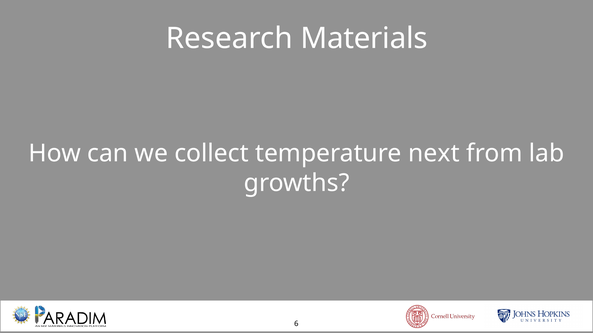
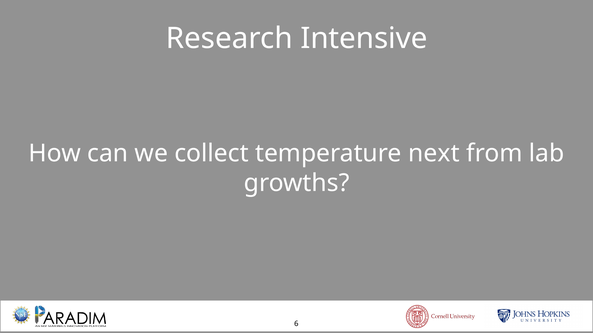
Materials: Materials -> Intensive (364, 39)
